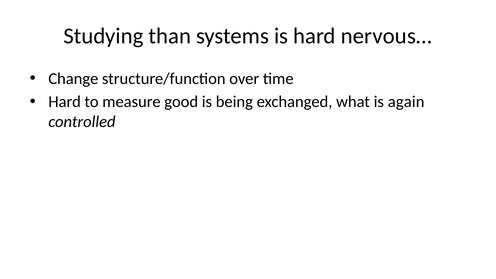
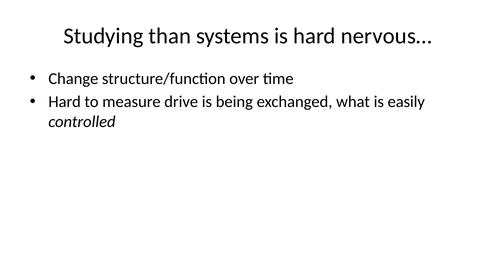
good: good -> drive (181, 102)
again: again -> easily (406, 102)
